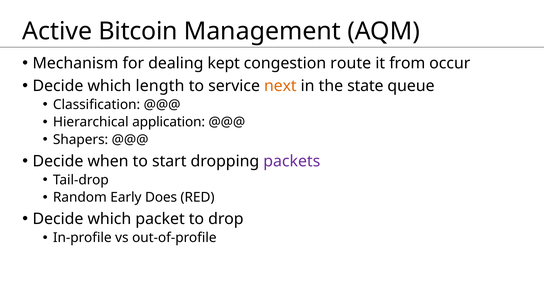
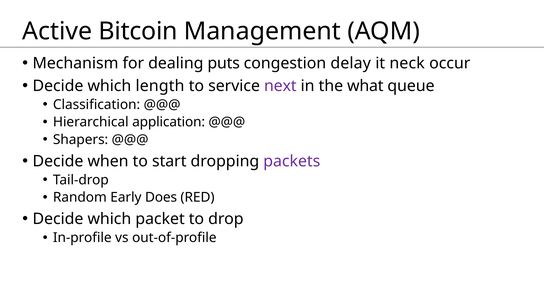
kept: kept -> puts (224, 63)
route: route -> delay (351, 63)
from: from -> neck (407, 63)
next colour: orange -> purple (280, 86)
state: state -> what (365, 86)
